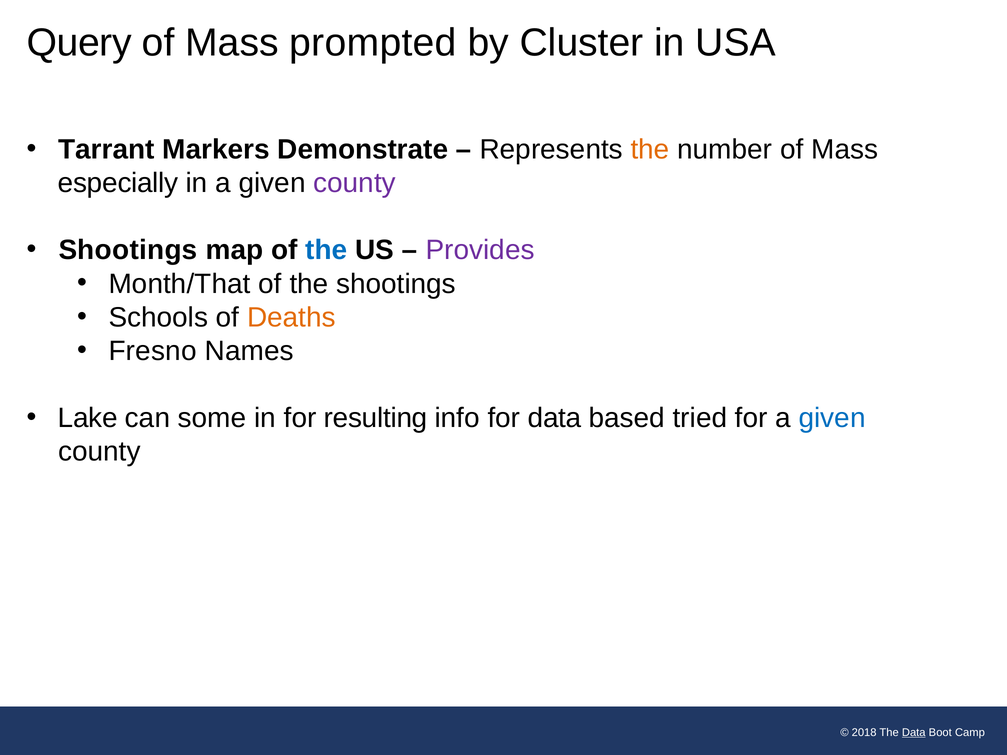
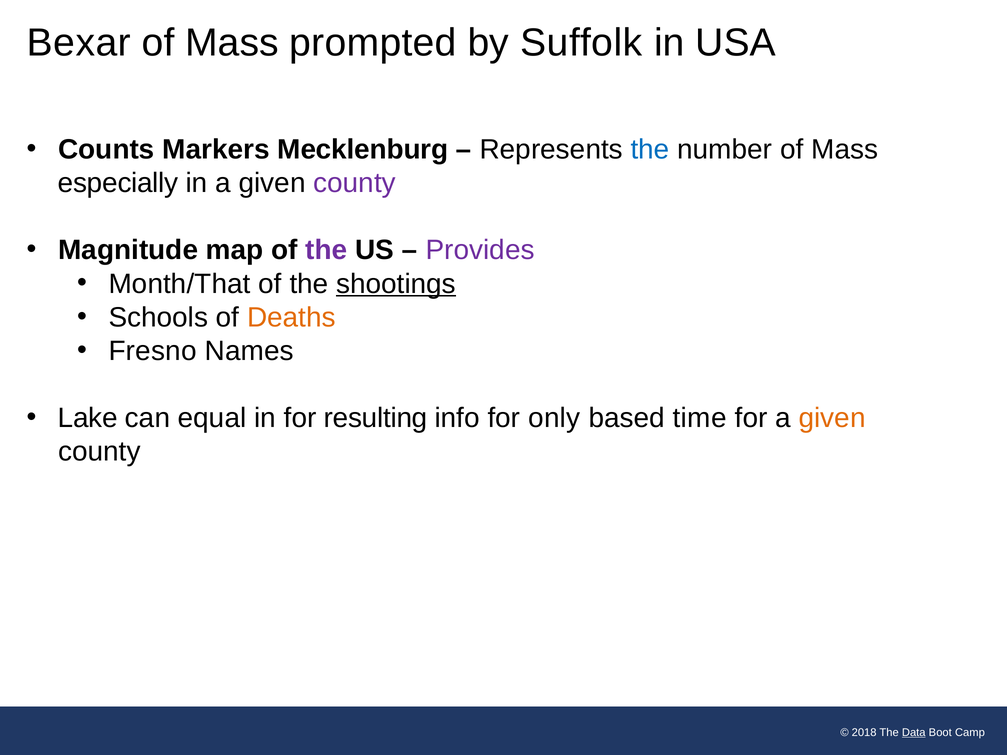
Query: Query -> Bexar (79, 43)
Cluster: Cluster -> Suffolk (581, 43)
Tarrant: Tarrant -> Counts (106, 150)
Demonstrate: Demonstrate -> Mecklenburg (363, 150)
the colour: orange -> blue (650, 150)
Shootings: Shootings -> Magnitude (128, 250)
the colour: blue -> purple (326, 250)
shootings underline: none -> present (396, 284)
some: some -> equal (212, 418)
for data: data -> only (554, 418)
tried: tried -> time (700, 418)
given colour: blue -> orange (832, 418)
